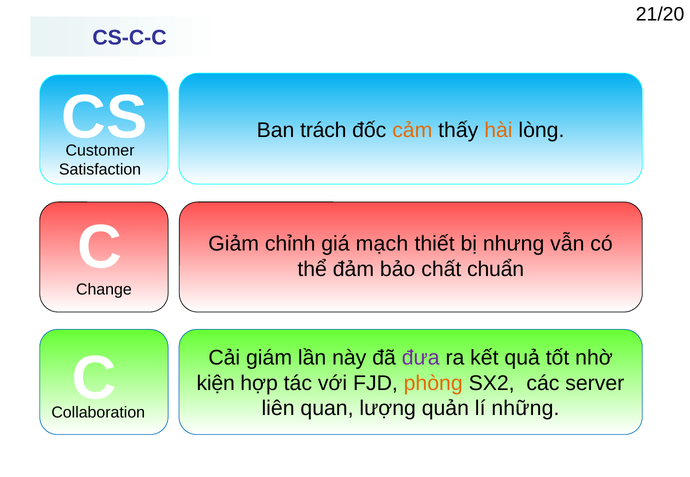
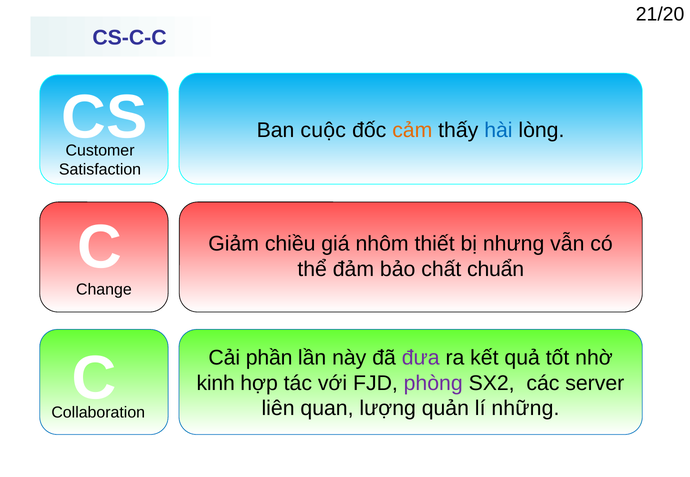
trách: trách -> cuộc (323, 130)
hài colour: orange -> blue (498, 130)
chỉnh: chỉnh -> chiều (290, 244)
mạch: mạch -> nhôm (382, 244)
giám: giám -> phần (269, 358)
kiện: kiện -> kinh (216, 384)
phòng colour: orange -> purple (433, 384)
